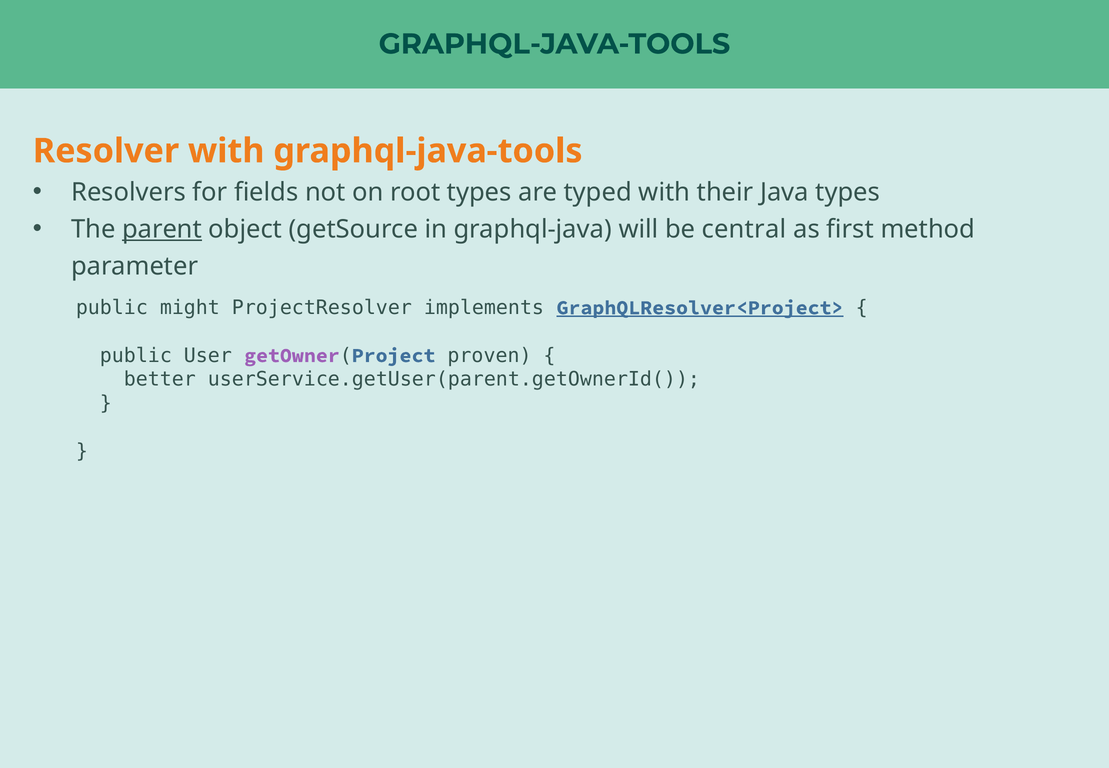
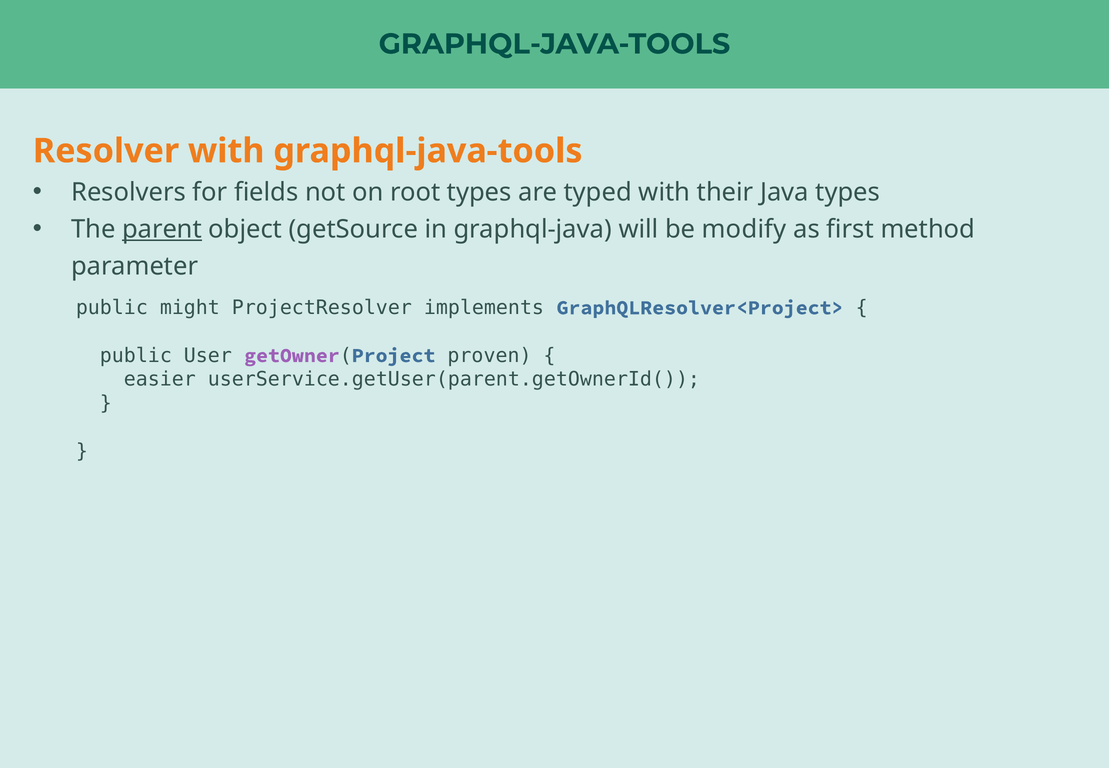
central: central -> modify (744, 229)
GraphQLResolver<Project> underline: present -> none (700, 308)
better: better -> easier (160, 379)
